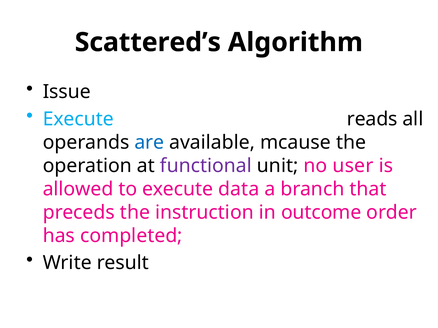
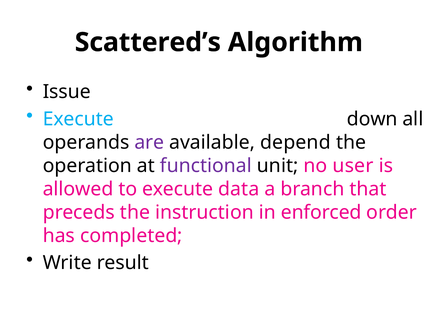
reads: reads -> down (372, 119)
are colour: blue -> purple (149, 143)
mcause: mcause -> depend (295, 143)
outcome: outcome -> enforced (321, 213)
